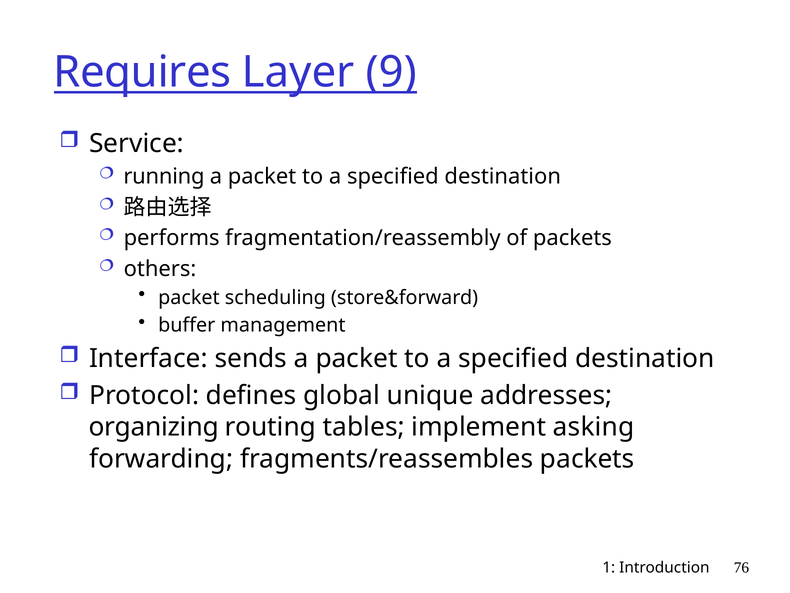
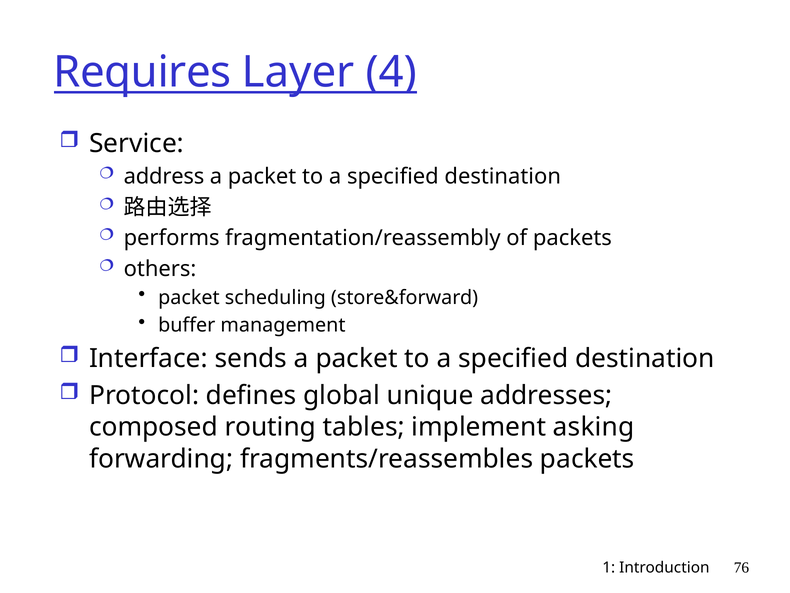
9: 9 -> 4 (391, 72)
running: running -> address (164, 176)
organizing: organizing -> composed (154, 427)
